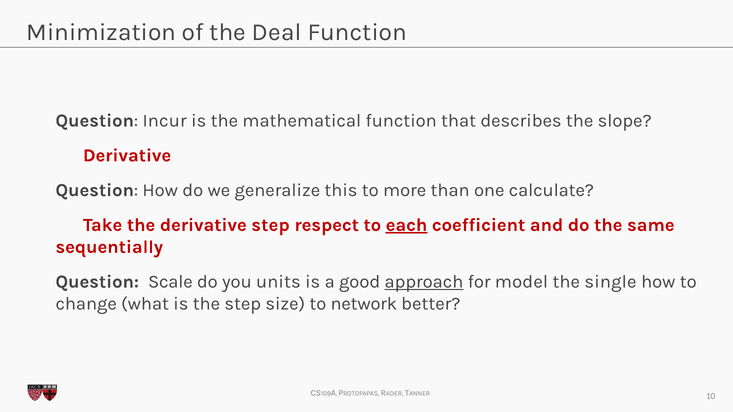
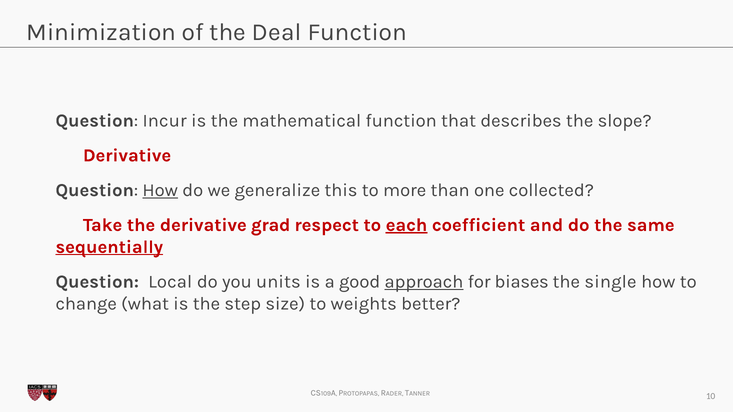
How underline: none -> present (160, 190)
calculate: calculate -> collected (551, 190)
derivative step: step -> grad (271, 225)
sequentially underline: none -> present (109, 247)
Scale: Scale -> Local (170, 282)
model: model -> biases (522, 282)
network: network -> weights (364, 304)
